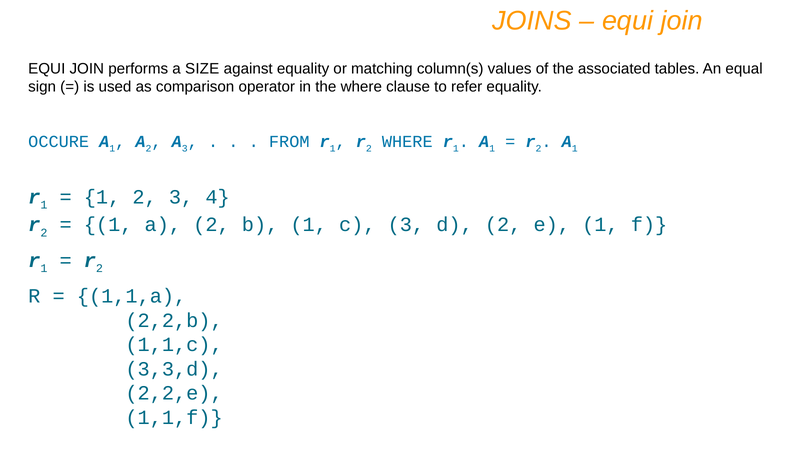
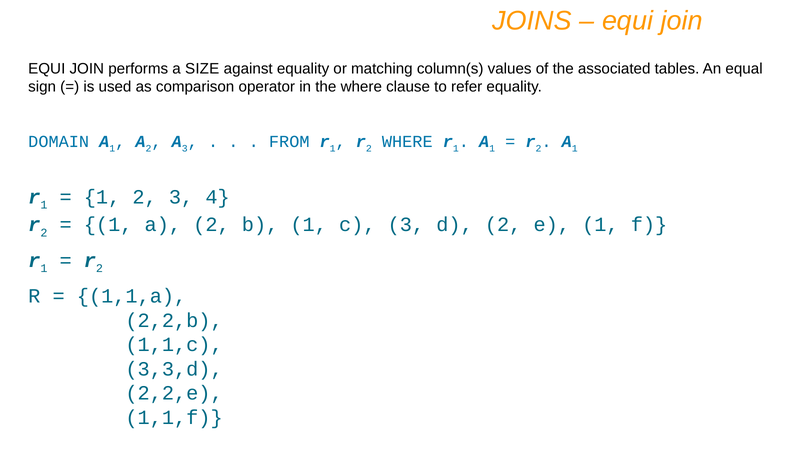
OCCURE: OCCURE -> DOMAIN (59, 142)
